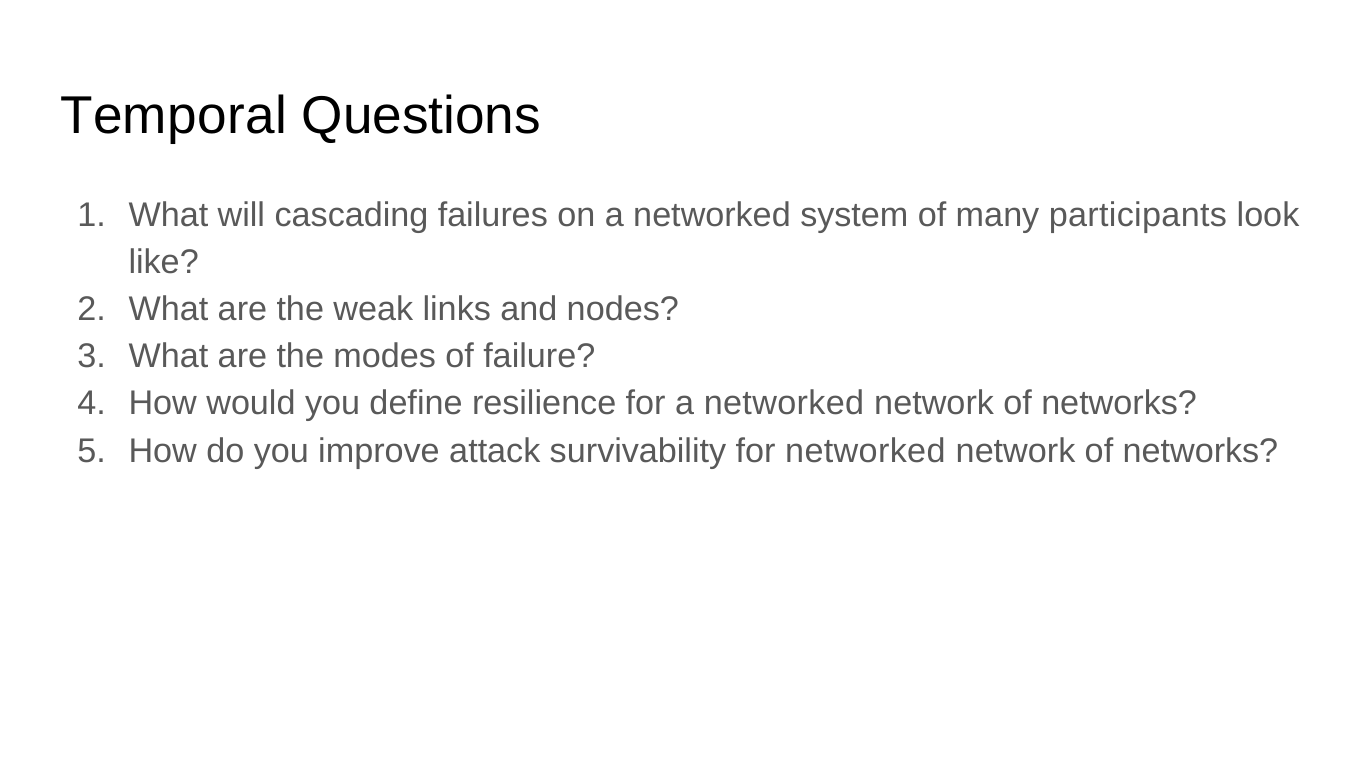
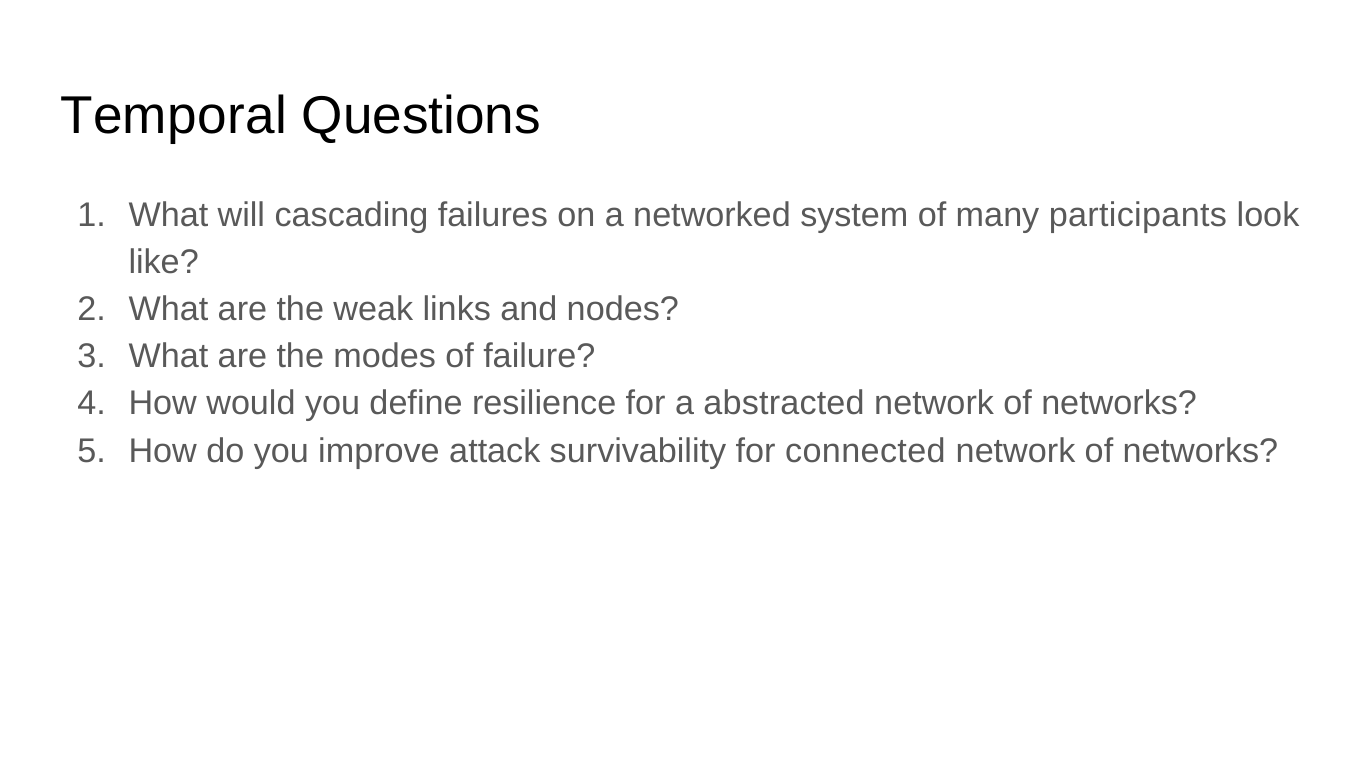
for a networked: networked -> abstracted (784, 404)
for networked: networked -> connected (865, 451)
